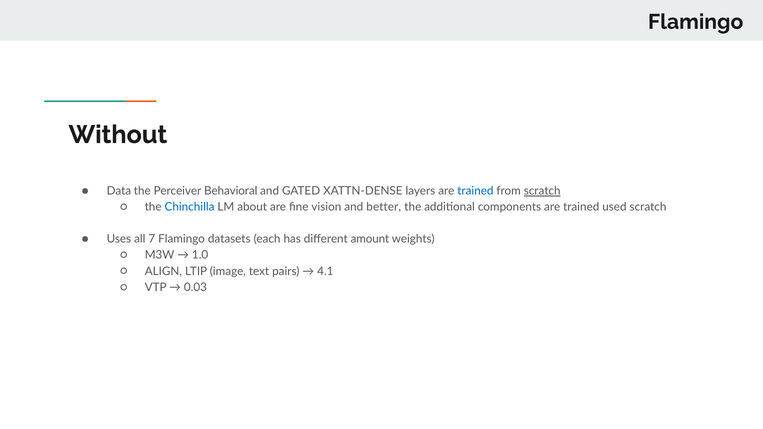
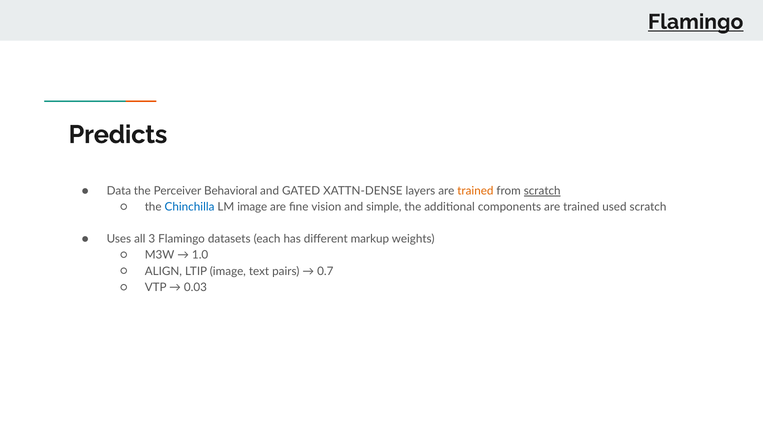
Flamingo underline: none -> present (696, 22)
Without: Without -> Predicts (118, 135)
trained colour: blue -> orange (475, 191)
LM about: about -> image (252, 207)
better: better -> simple (384, 207)
7: 7 -> 3 (152, 239)
amount: amount -> markup (370, 239)
4.1: 4.1 -> 0.7 (325, 271)
